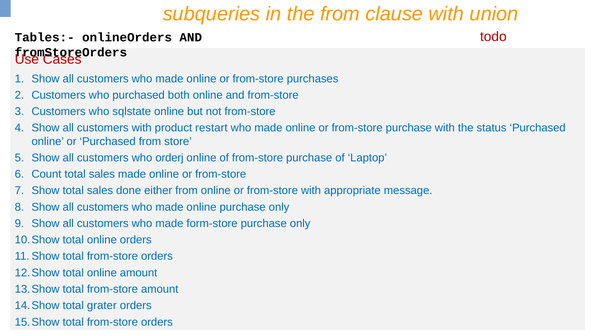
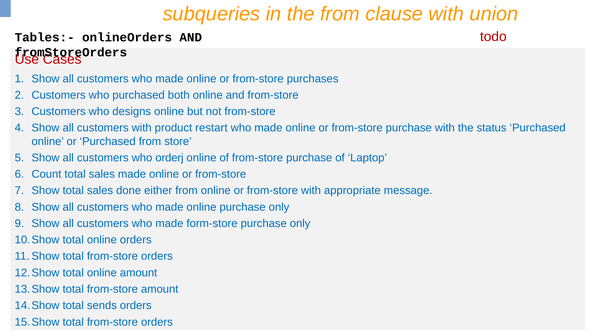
sqlstate: sqlstate -> designs (132, 112)
grater: grater -> sends (102, 306)
